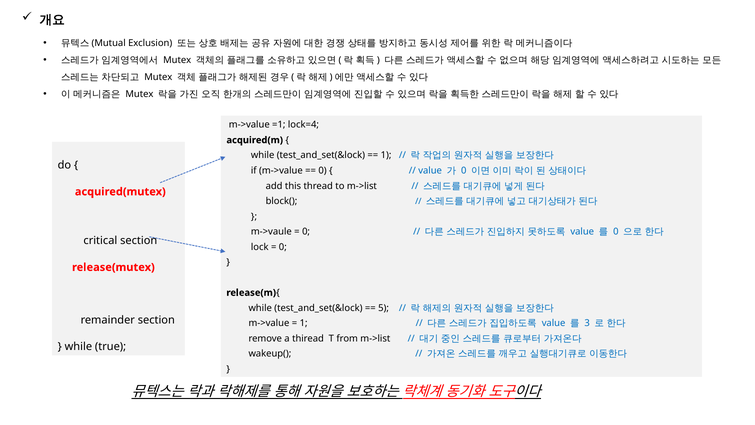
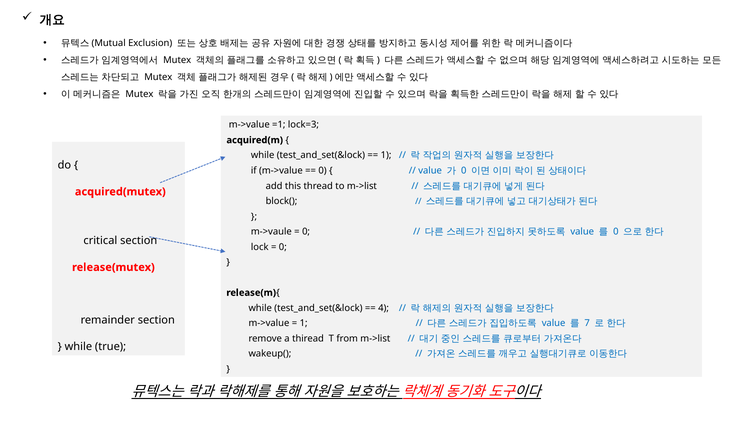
lock=4: lock=4 -> lock=3 (303, 125)
5: 5 -> 4 (384, 308)
3: 3 -> 7 (587, 323)
